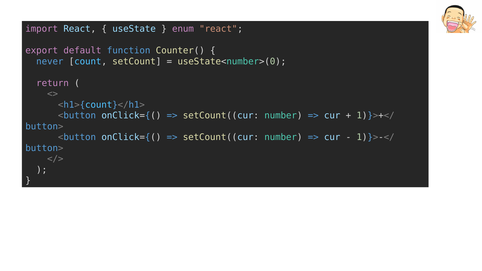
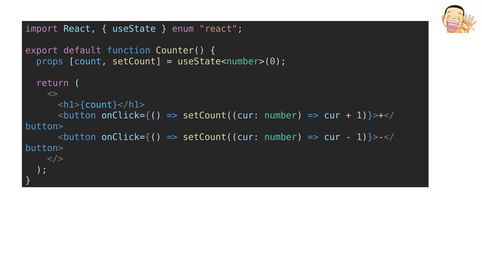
never: never -> props (50, 61)
